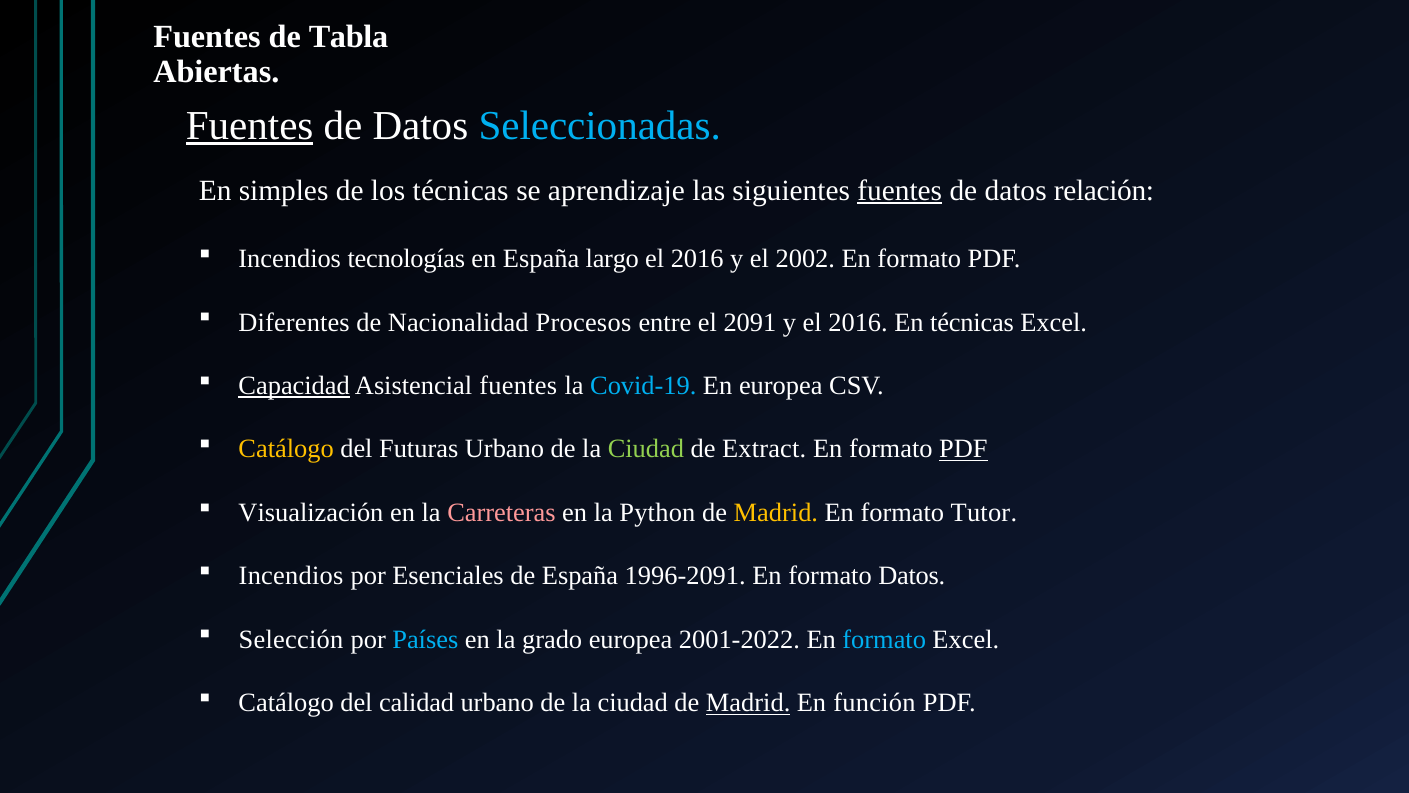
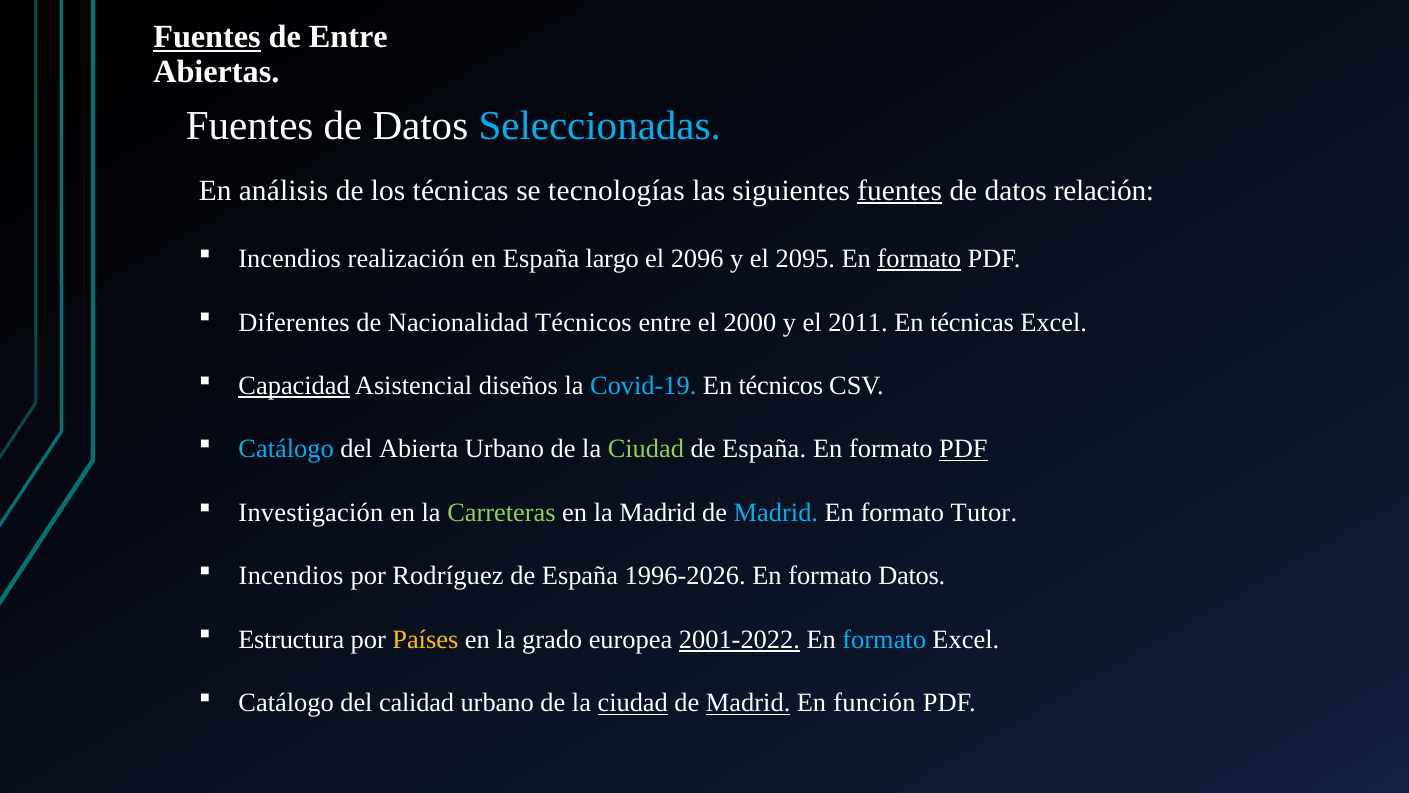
Fuentes underline: none -> present (207, 37)
de Tabla: Tabla -> Entre (348, 37)
Fuentes underline: present -> none (250, 126)
simples: simples -> análisis (283, 190)
aprendizaje: aprendizaje -> tecnologías (616, 190)
tecnologías: tecnologías -> realización (406, 259)
2016: 2016 -> 2096 (697, 259)
2002: 2002 -> 2095 (805, 259)
formato underline: none -> present (919, 259)
Nacionalidad Procesos: Procesos -> Técnicos (583, 322)
2091: 2091 -> 2000 (750, 322)
y el 2016: 2016 -> 2011 (858, 322)
Asistencial fuentes: fuentes -> diseños (518, 386)
En europea: europea -> técnicos (781, 386)
Catálogo colour: yellow -> light blue (286, 449)
Futuras: Futuras -> Abierta (419, 449)
Extract: Extract -> España (764, 449)
Visualización: Visualización -> Investigación (311, 512)
Carreteras colour: pink -> light green (501, 512)
la Python: Python -> Madrid (658, 512)
Madrid colour: yellow -> light blue (776, 512)
Esenciales: Esenciales -> Rodríguez (448, 576)
1996-2091: 1996-2091 -> 1996-2026 (685, 576)
Selección: Selección -> Estructura (291, 639)
Países colour: light blue -> yellow (425, 639)
2001-2022 underline: none -> present (739, 639)
ciudad underline: none -> present (633, 703)
